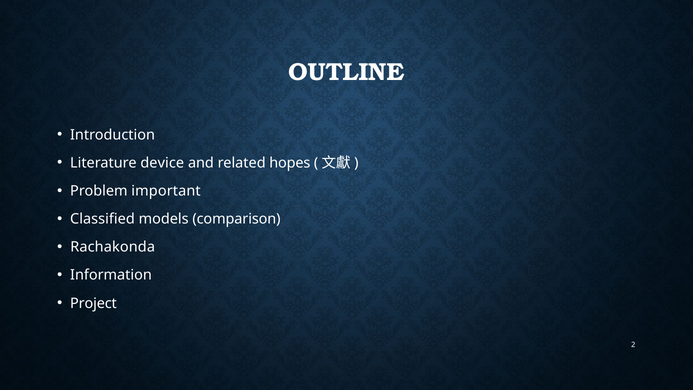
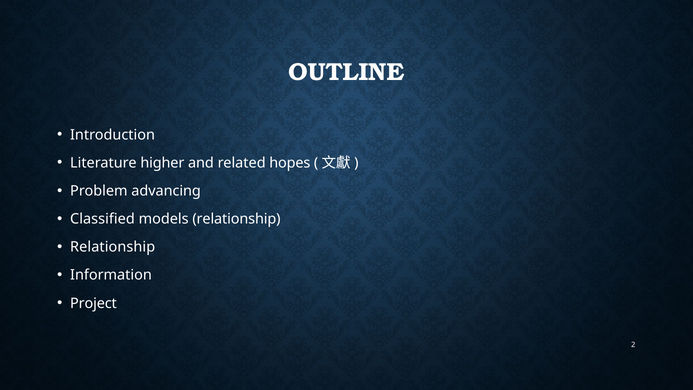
device: device -> higher (162, 163)
important: important -> advancing (166, 191)
models comparison: comparison -> relationship (236, 219)
Rachakonda: Rachakonda -> Relationship (113, 247)
